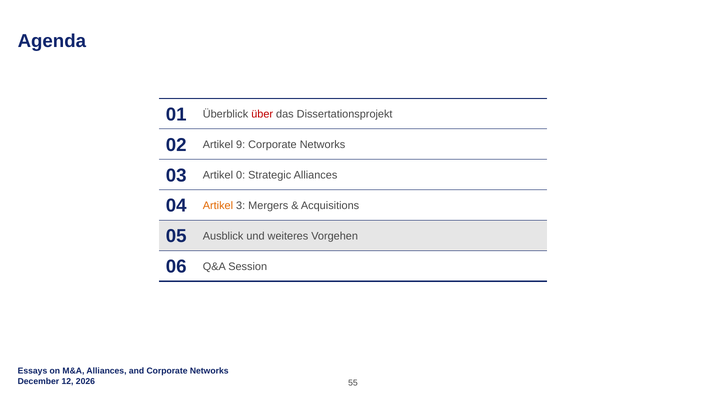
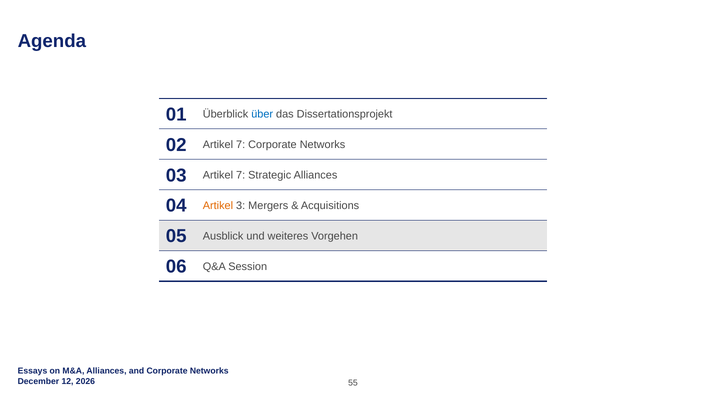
über colour: red -> blue (262, 114)
02 Artikel 9: 9 -> 7 (241, 145)
03 Artikel 0: 0 -> 7 (241, 175)
